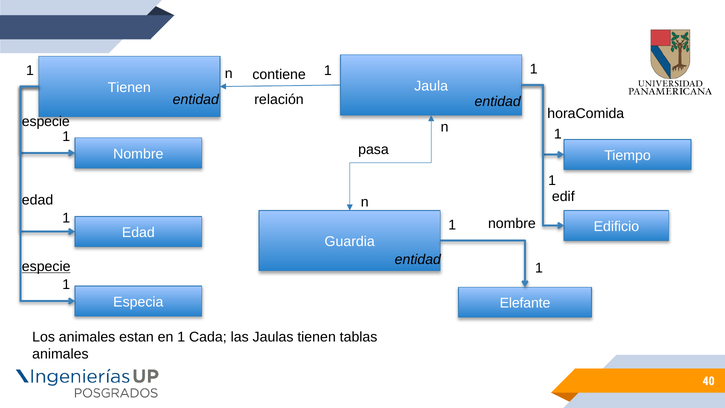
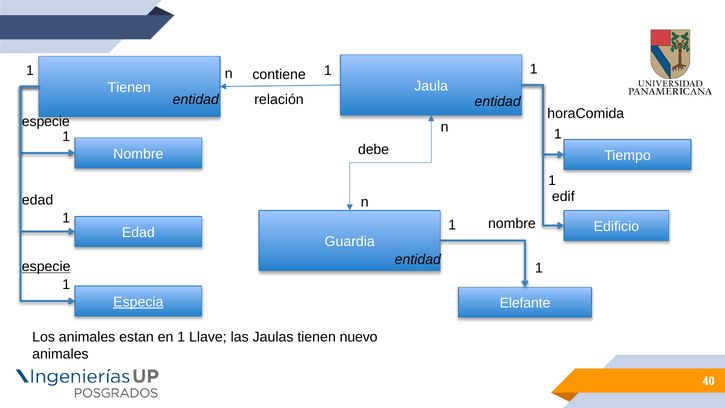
pasa: pasa -> debe (374, 149)
Especia underline: none -> present (138, 302)
Cada: Cada -> Llave (208, 337)
tablas: tablas -> nuevo (359, 337)
